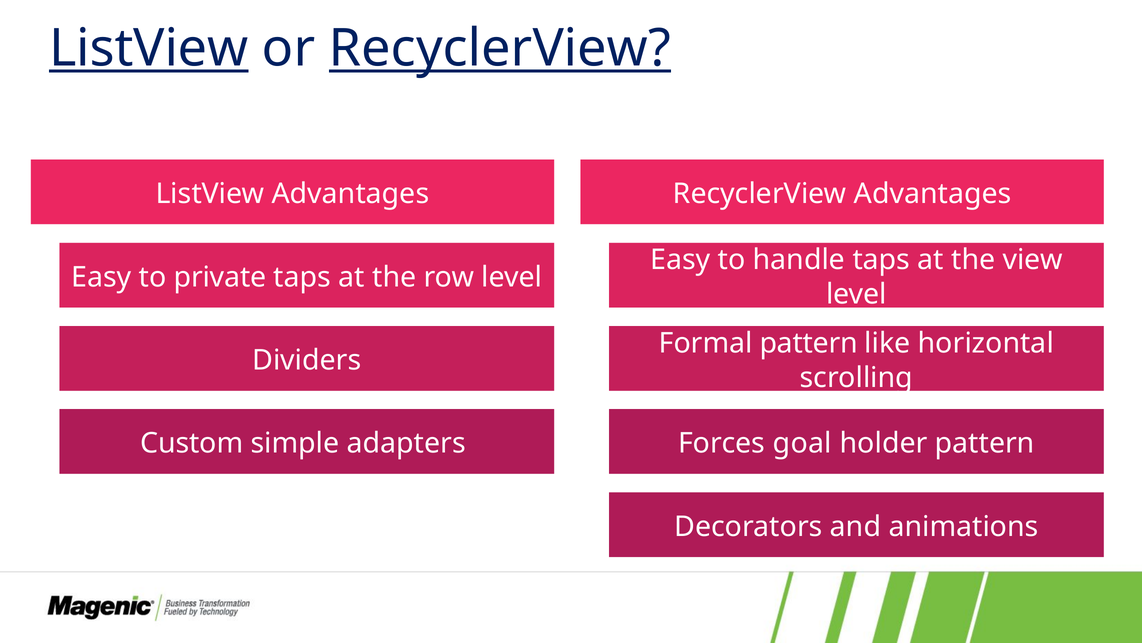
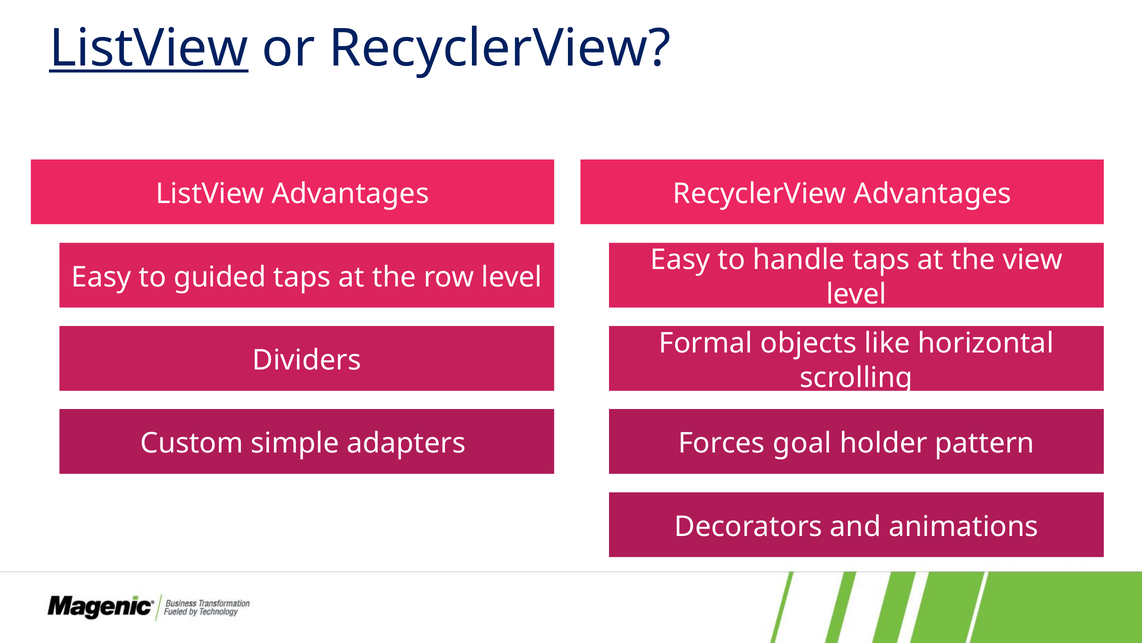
RecyclerView underline: present -> none (500, 48)
private: private -> guided (220, 277)
Formal pattern: pattern -> objects (809, 343)
